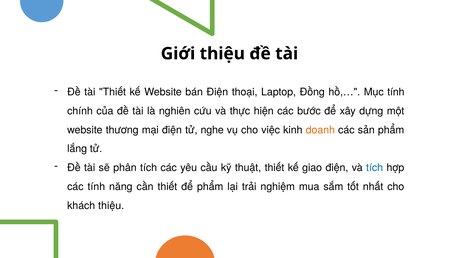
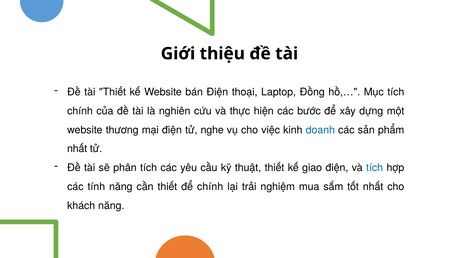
Mục tính: tính -> tích (396, 92)
doanh colour: orange -> blue (320, 130)
lắng: lắng -> nhất (77, 149)
để phẩm: phẩm -> chính (210, 187)
khách thiệu: thiệu -> năng (111, 206)
